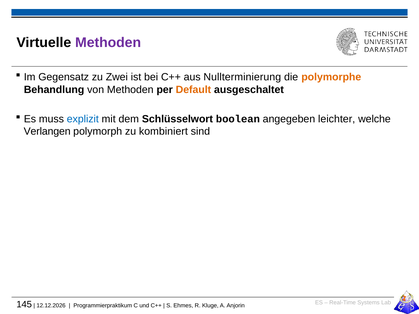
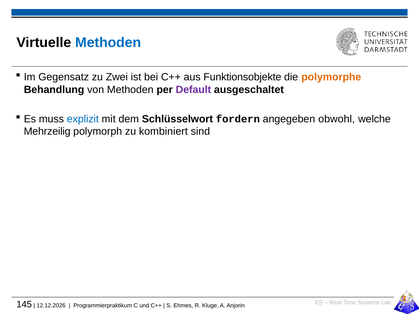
Methoden colour: purple -> blue (108, 43)
Nullterminierung: Nullterminierung -> Funktionsobjekte (242, 77)
Default colour: orange -> purple (193, 90)
boolean: boolean -> fordern (238, 119)
leichter: leichter -> obwohl (337, 119)
Verlangen: Verlangen -> Mehrzeilig (47, 132)
